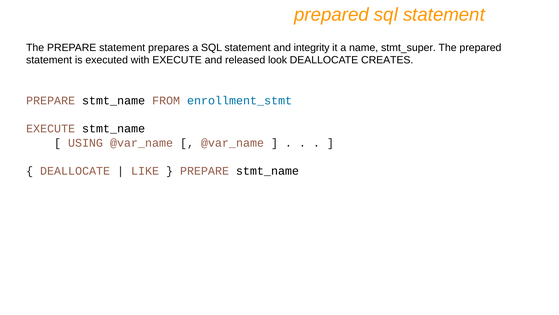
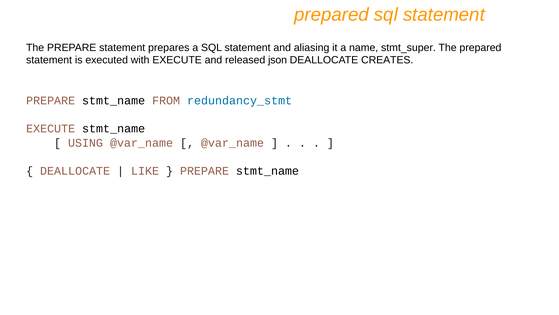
integrity: integrity -> aliasing (312, 47)
look: look -> json (278, 60)
enrollment_stmt: enrollment_stmt -> redundancy_stmt (240, 101)
